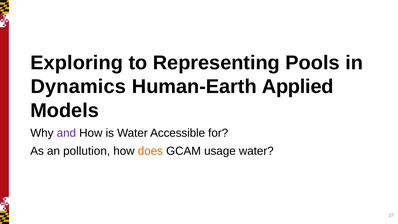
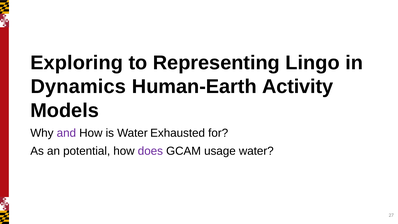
Pools: Pools -> Lingo (313, 63)
Applied: Applied -> Activity (298, 87)
Accessible: Accessible -> Exhausted (178, 133)
pollution: pollution -> potential (87, 151)
does colour: orange -> purple (150, 151)
